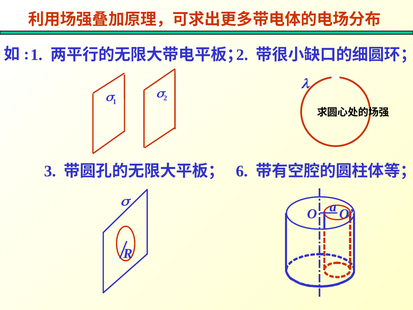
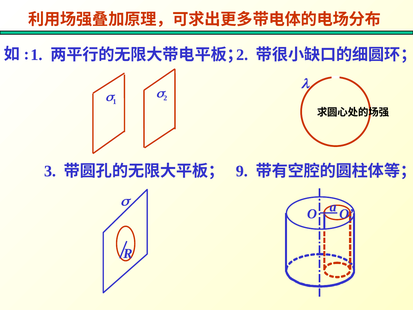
6: 6 -> 9 (242, 171)
